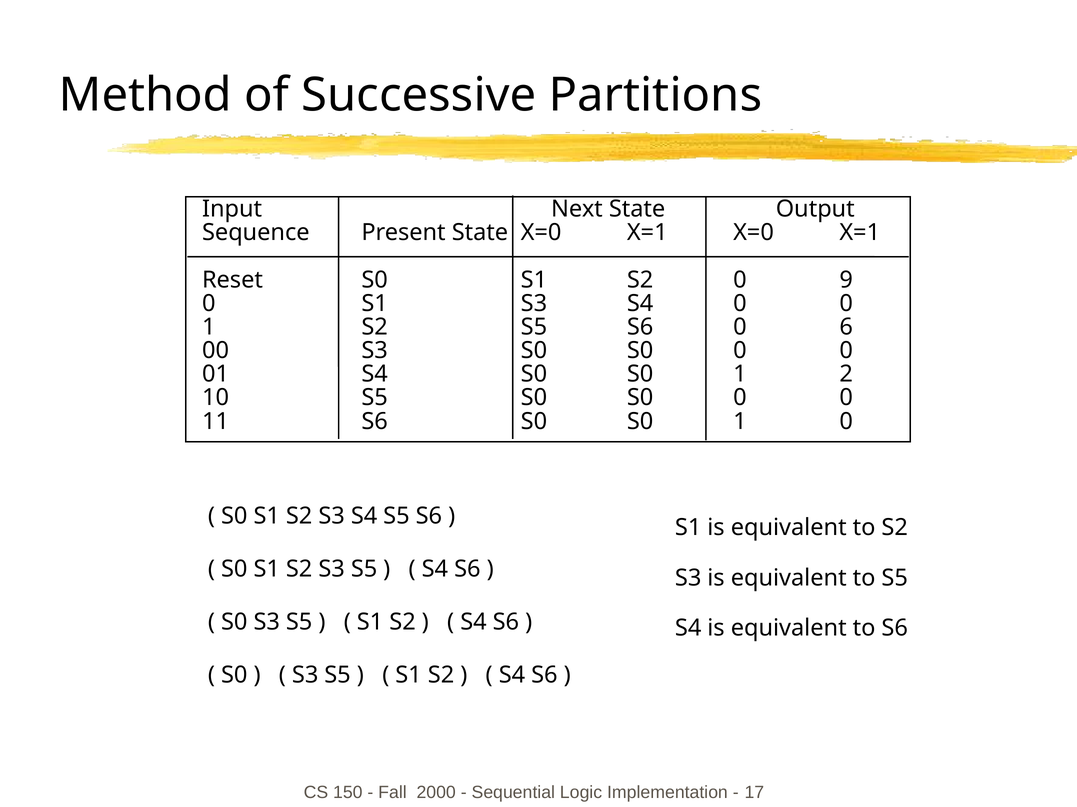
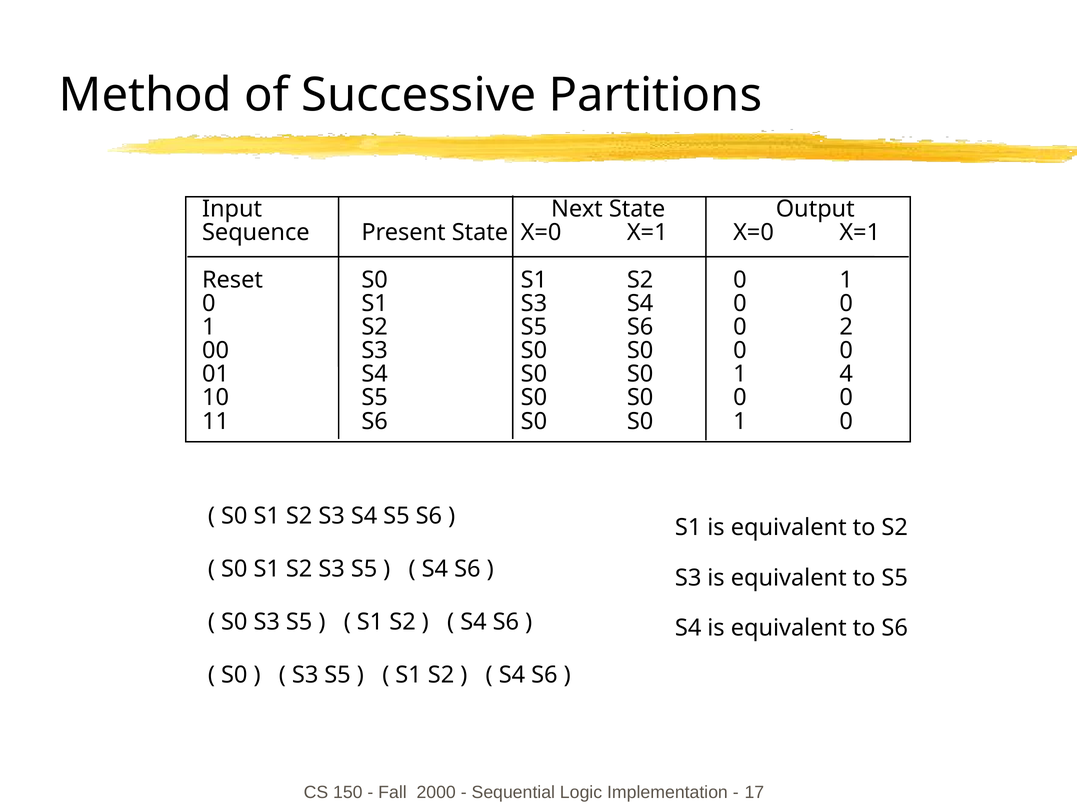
S2 0 9: 9 -> 1 (846, 280)
6: 6 -> 2 (846, 327)
2: 2 -> 4 (846, 374)
